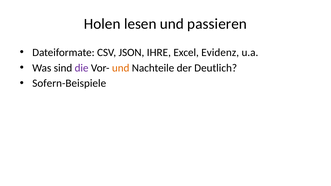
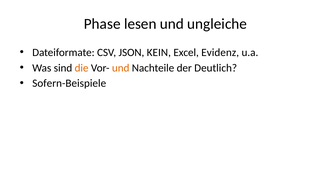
Holen: Holen -> Phase (102, 24)
passieren: passieren -> ungleiche (217, 24)
IHRE: IHRE -> KEIN (159, 52)
die colour: purple -> orange (82, 68)
